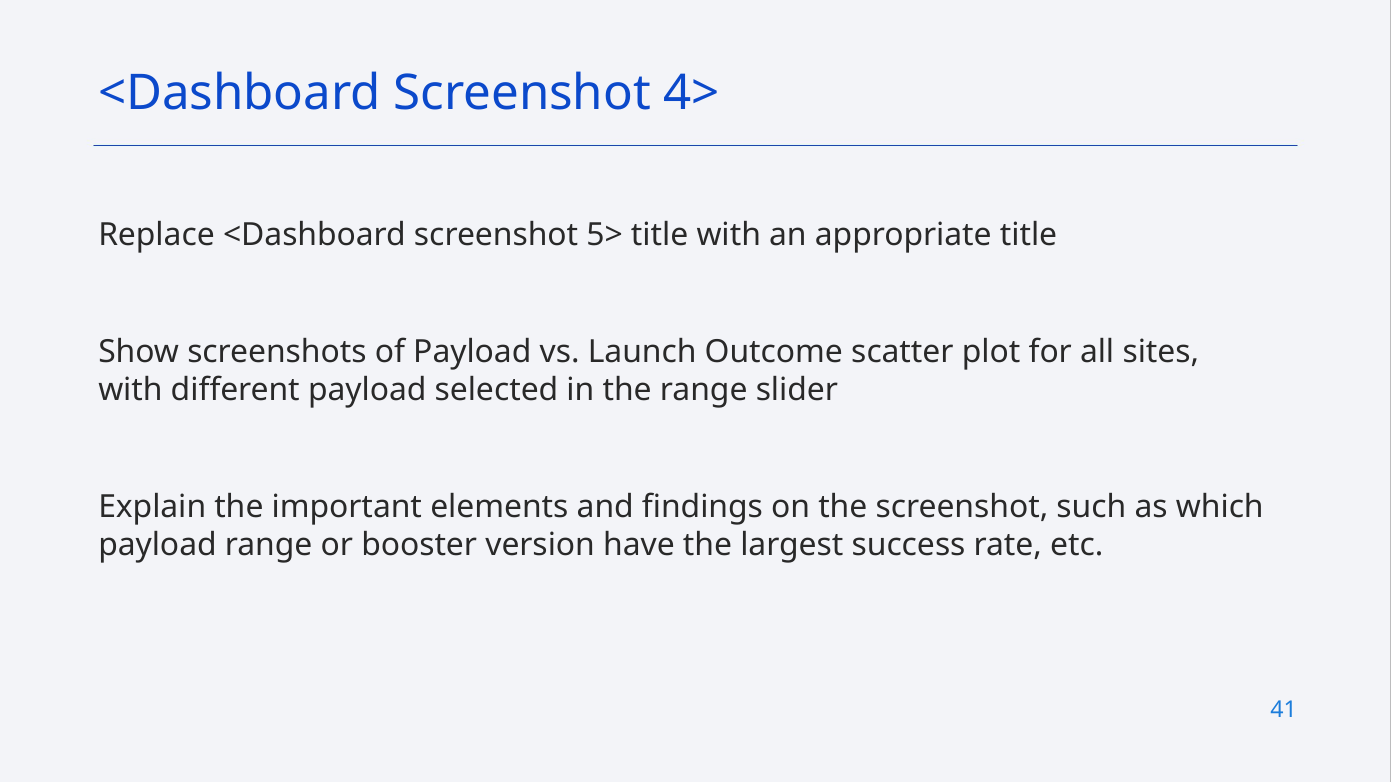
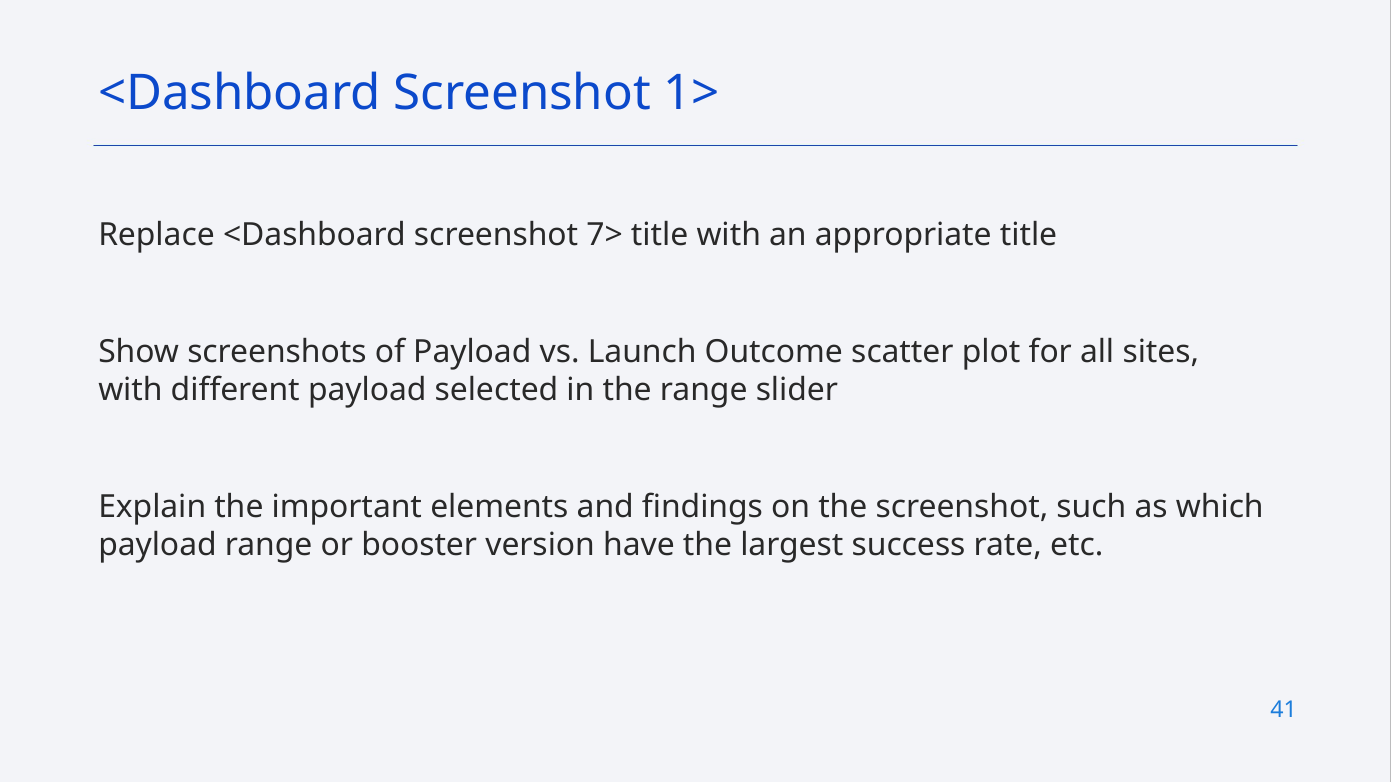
4>: 4> -> 1> (692, 93)
5>: 5> -> 7> (605, 235)
